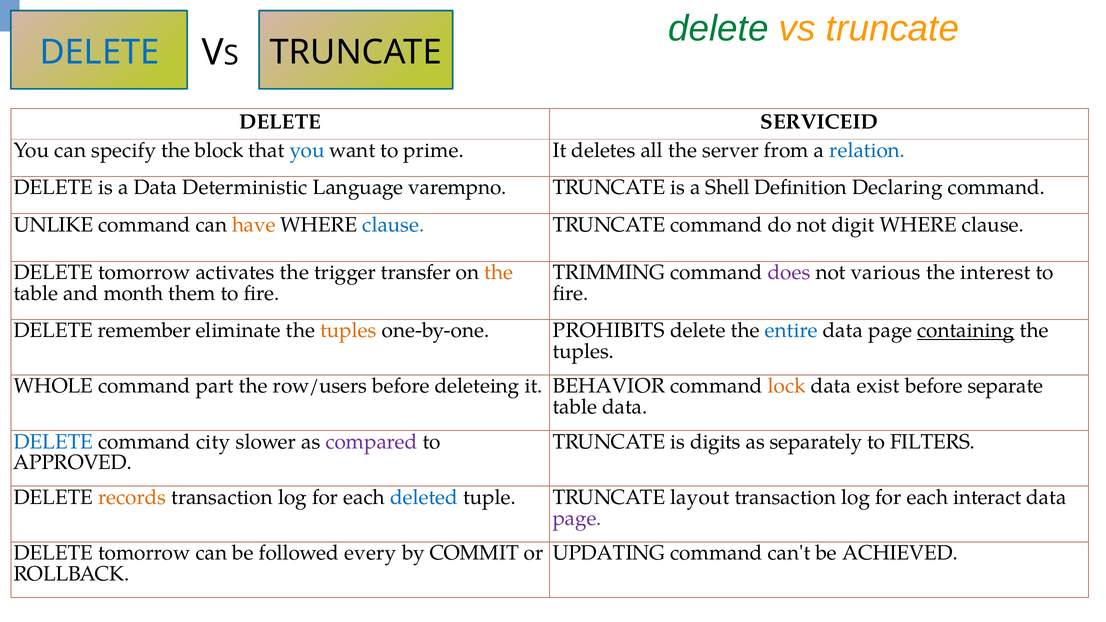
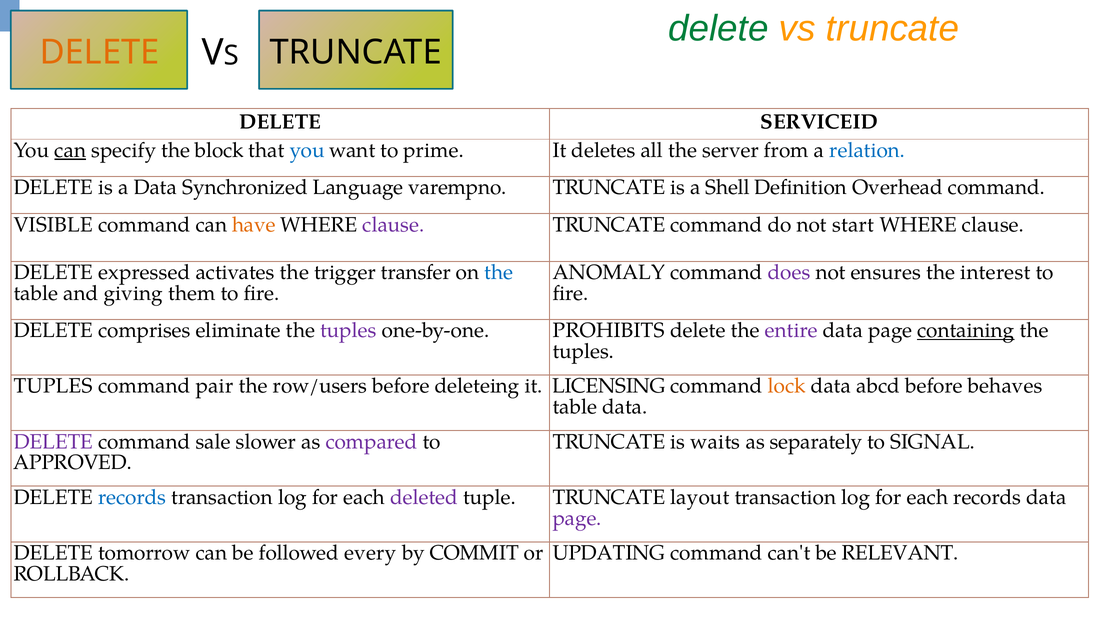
DELETE colour: blue -> orange (100, 52)
can underline: none -> present (70, 150)
Deterministic: Deterministic -> Synchronized (245, 188)
Declaring: Declaring -> Overhead (898, 188)
UNLIKE: UNLIKE -> VISIBLE (53, 225)
clause colour: blue -> purple (393, 225)
digit: digit -> start (853, 225)
tomorrow: tomorrow -> expressed (144, 272)
the colour: orange -> blue (499, 272)
TRIMMING: TRIMMING -> ANOMALY (609, 272)
various: various -> ensures (886, 272)
month: month -> giving (133, 293)
remember: remember -> comprises (144, 331)
tuples colour: orange -> purple (348, 331)
entire colour: blue -> purple (791, 331)
WHOLE: WHOLE -> TUPLES (53, 386)
part: part -> pair (215, 386)
BEHAVIOR: BEHAVIOR -> LICENSING (609, 386)
exist: exist -> abcd (878, 386)
separate: separate -> behaves (1005, 386)
DELETE colour: blue -> purple (53, 442)
city: city -> sale (213, 442)
digits: digits -> waits (715, 442)
FILTERS: FILTERS -> SIGNAL (933, 442)
records colour: orange -> blue (132, 497)
deleted colour: blue -> purple (424, 497)
each interact: interact -> records (987, 497)
ACHIEVED: ACHIEVED -> RELEVANT (900, 553)
